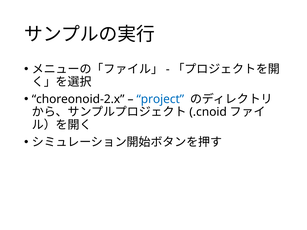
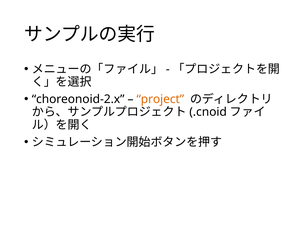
project colour: blue -> orange (160, 99)
